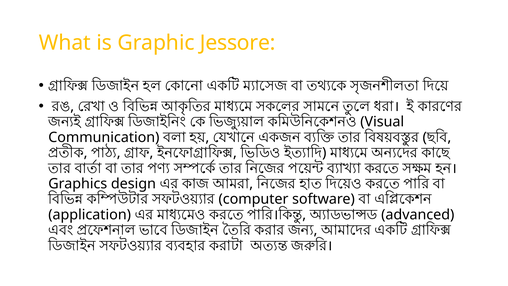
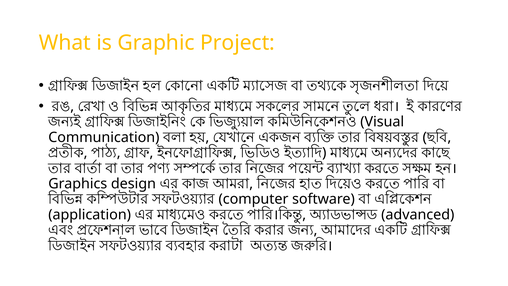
Jessore: Jessore -> Project (238, 43)
